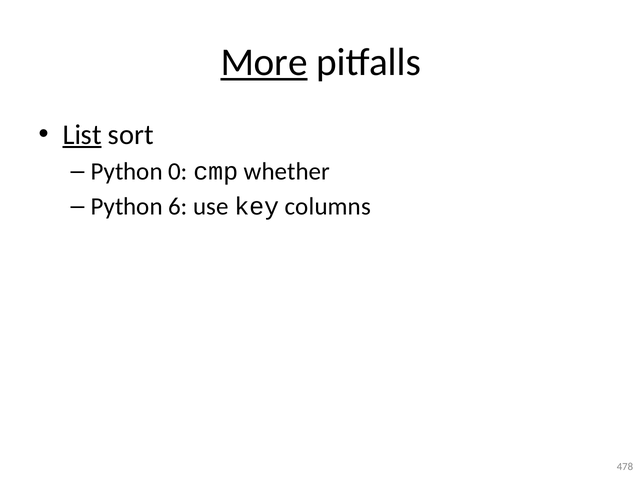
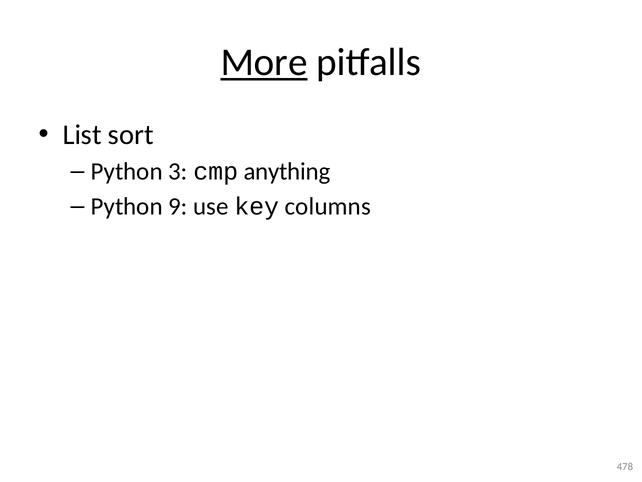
List underline: present -> none (82, 135)
0: 0 -> 3 (178, 172)
whether: whether -> anything (287, 172)
6: 6 -> 9 (178, 207)
